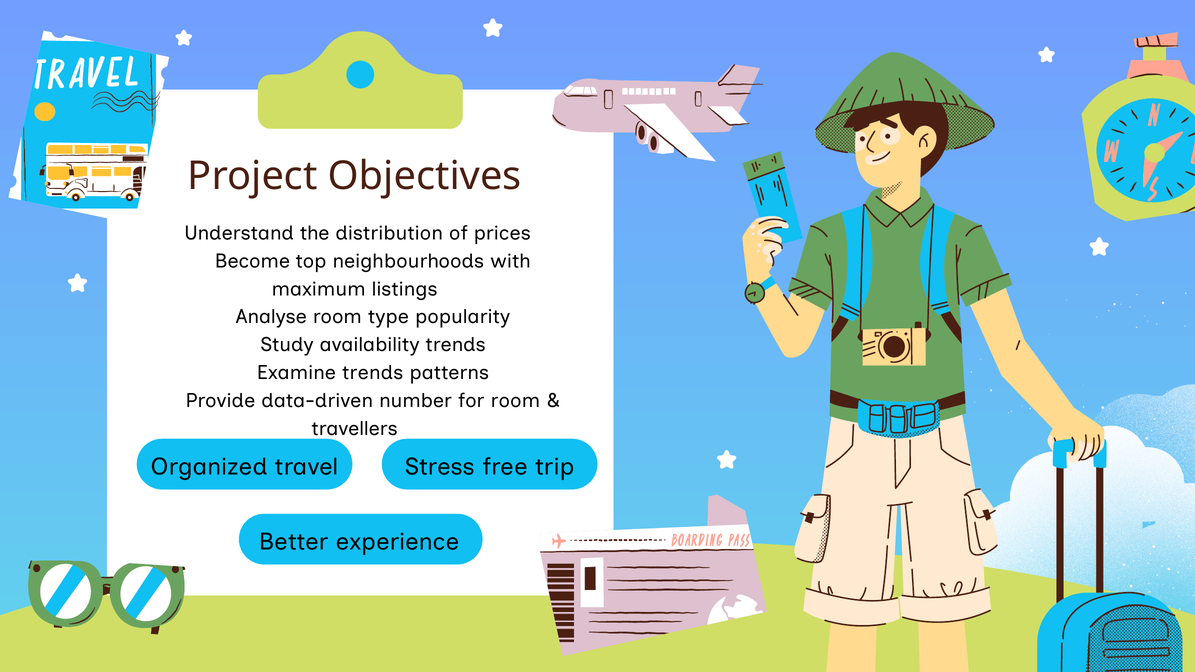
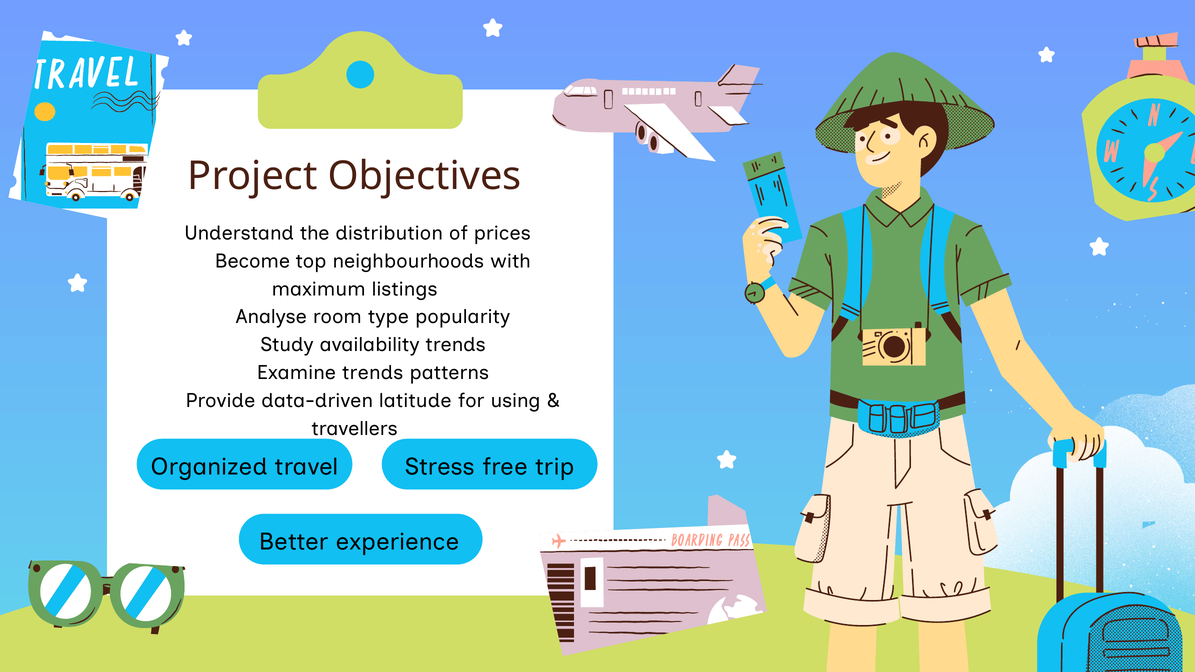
number: number -> latitude (415, 401)
for room: room -> using (516, 401)
